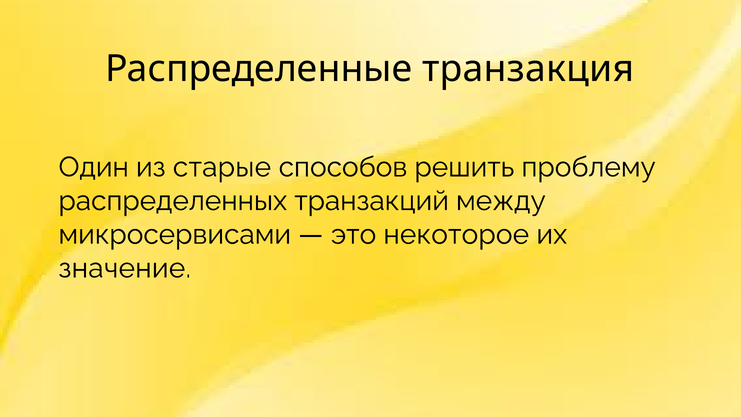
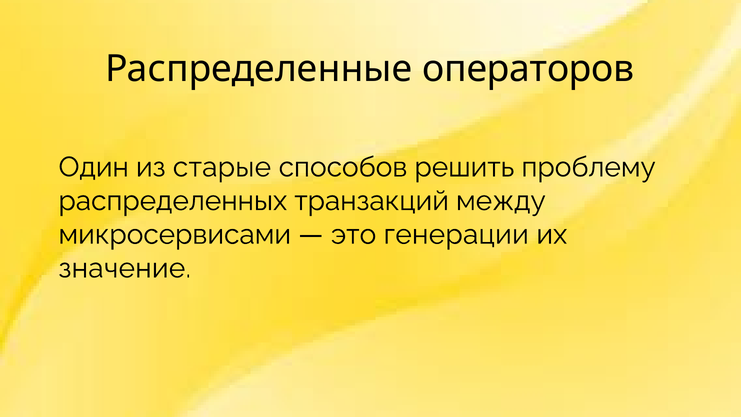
транзакция: транзакция -> операторов (528, 69)
некоторое: некоторое -> генерации (456, 234)
